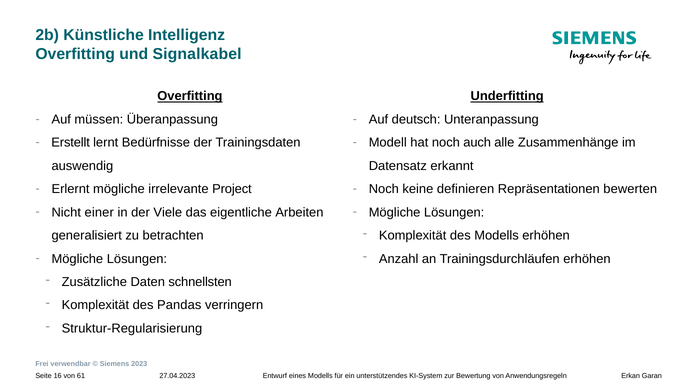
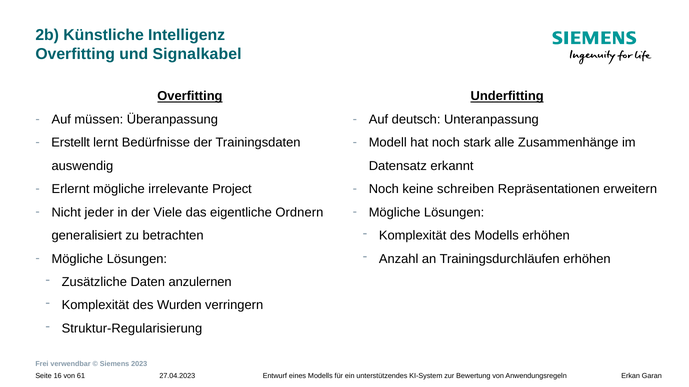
auch: auch -> stark (477, 143)
definieren: definieren -> schreiben (466, 189)
bewerten: bewerten -> erweitern (630, 189)
einer: einer -> jeder (99, 213)
Arbeiten: Arbeiten -> Ordnern (299, 213)
schnellsten: schnellsten -> anzulernen (200, 282)
Pandas: Pandas -> Wurden (179, 306)
